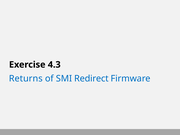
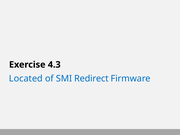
Returns: Returns -> Located (26, 79)
